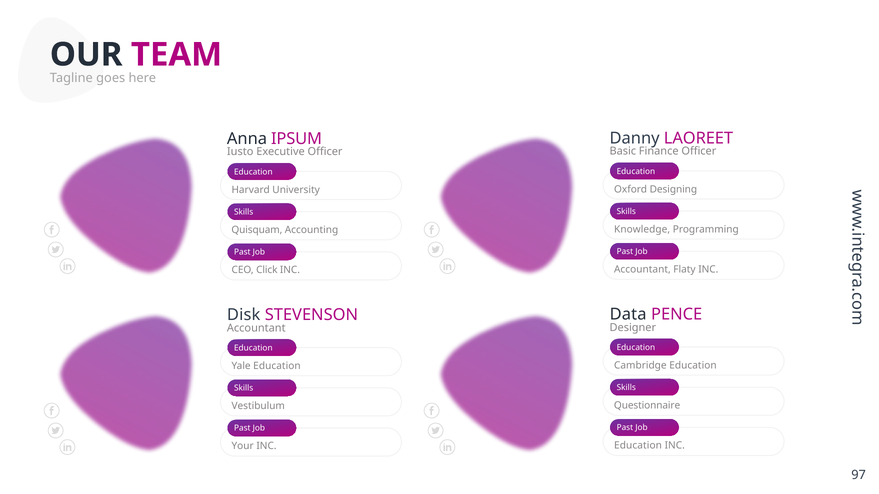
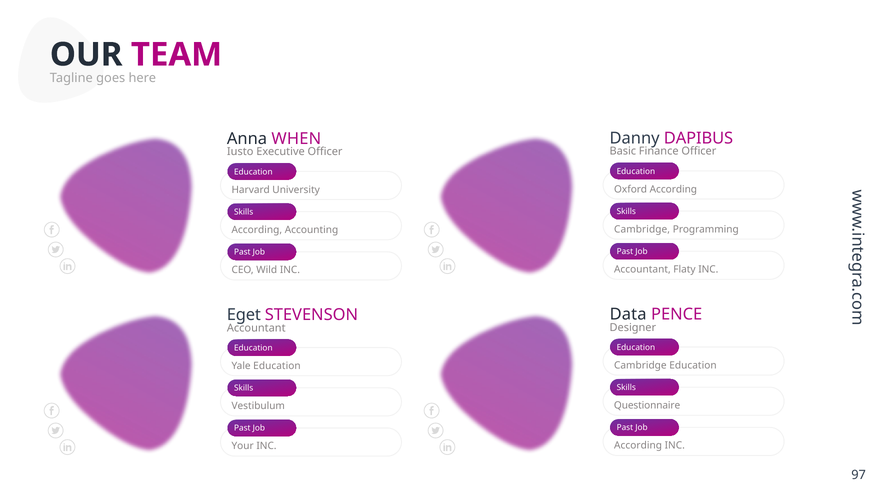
LAOREET: LAOREET -> DAPIBUS (698, 138)
IPSUM: IPSUM -> WHEN (296, 139)
Oxford Designing: Designing -> According (673, 190)
Knowledge: Knowledge -> Cambridge (642, 229)
Quisquam: Quisquam -> According (257, 230)
Click: Click -> Wild (267, 270)
Disk: Disk -> Eget (244, 315)
Education: Education -> According (638, 446)
